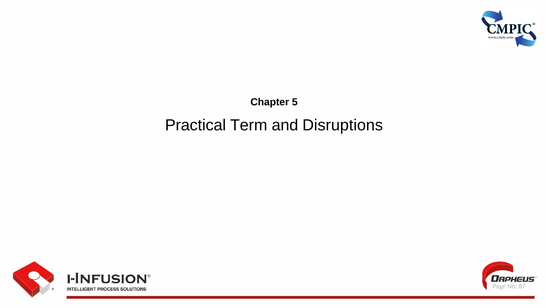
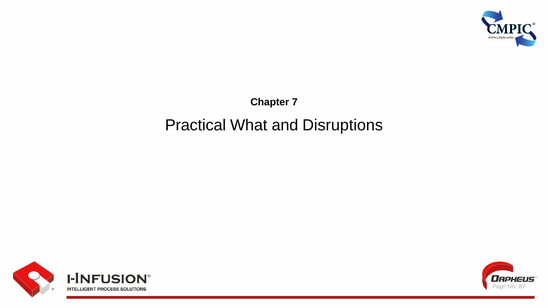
5: 5 -> 7 (295, 102)
Term: Term -> What (249, 125)
